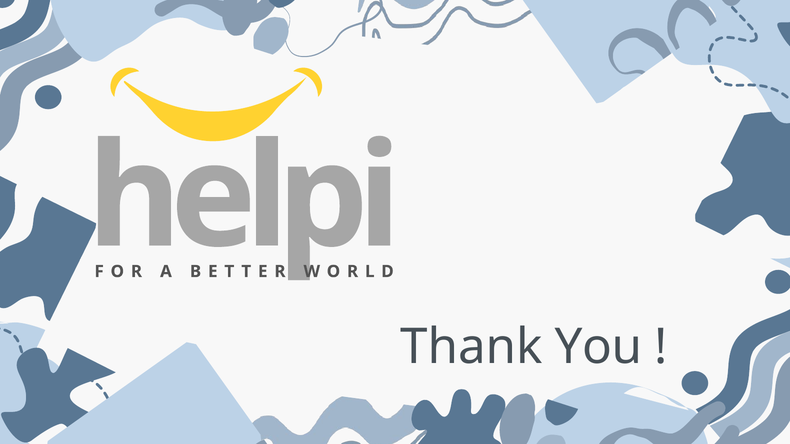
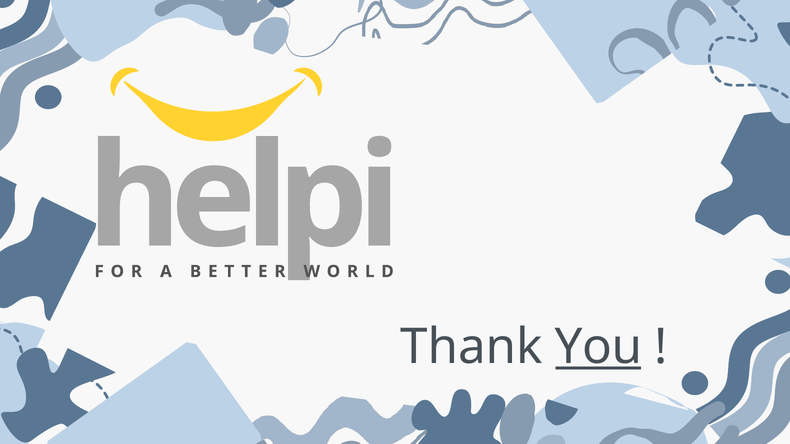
You underline: none -> present (599, 347)
